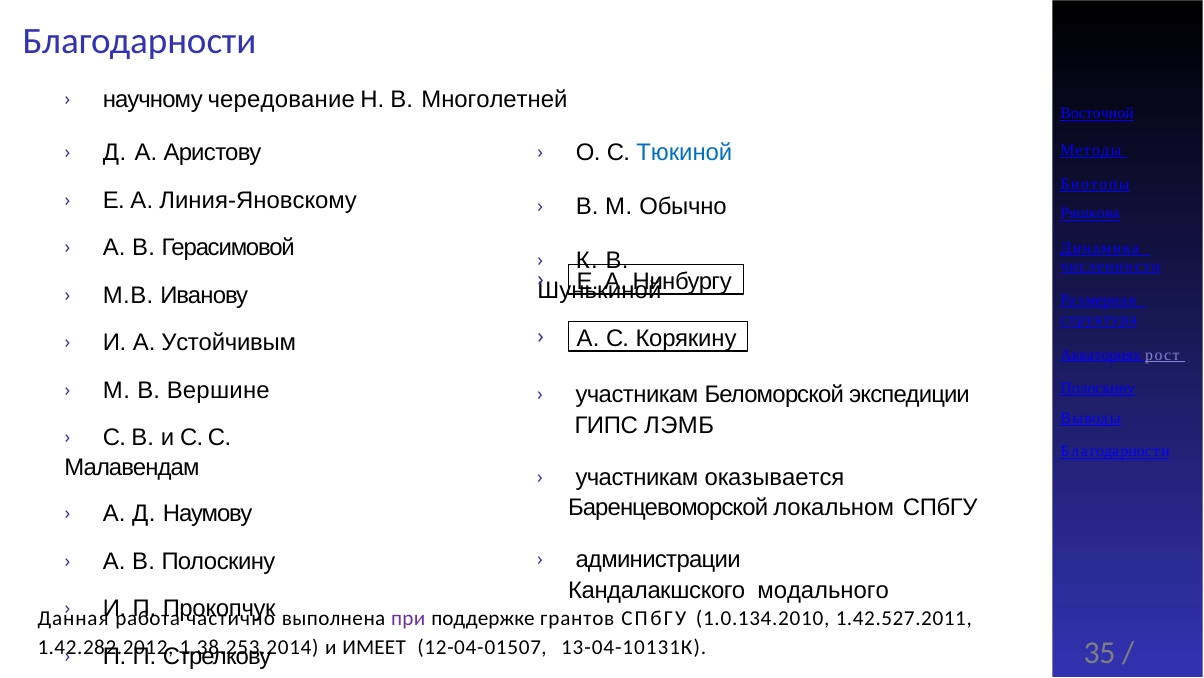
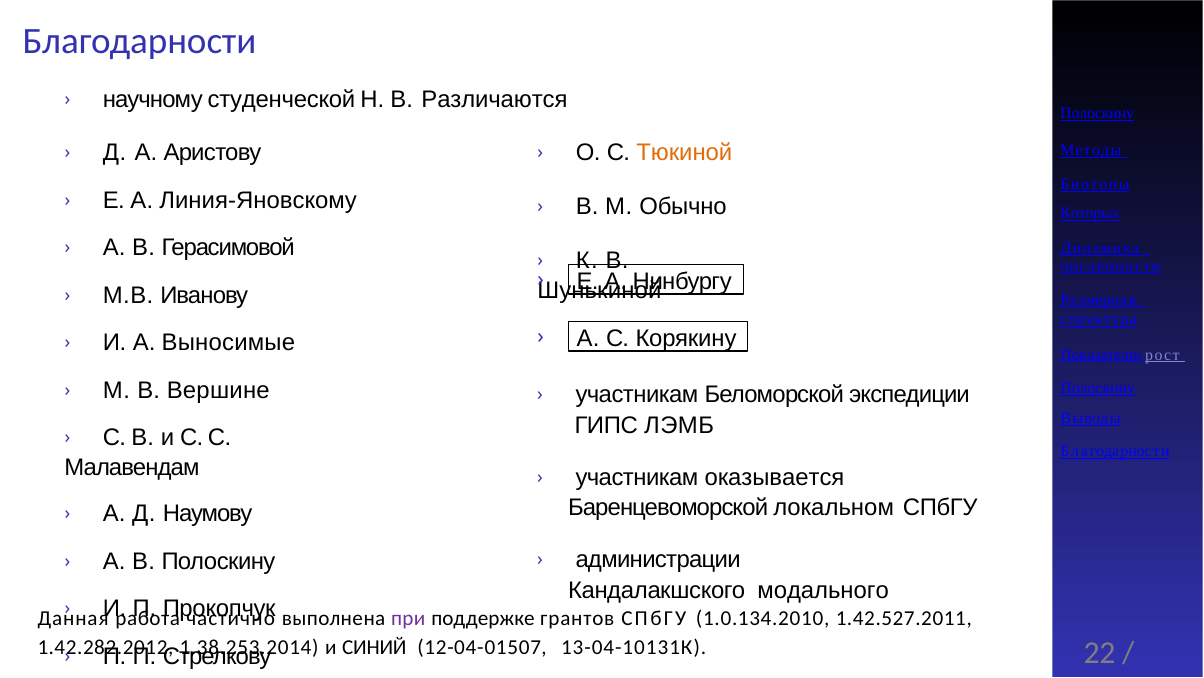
чередование: чередование -> студенческой (281, 100)
Многолетней: Многолетней -> Различаются (494, 100)
Восточной: Восточной -> Полоскину (1097, 113)
Тюкиной colour: blue -> orange (684, 153)
Ряшкова: Ряшкова -> Которых (1090, 214)
Устойчивым: Устойчивым -> Выносимые (228, 342)
Акваториях: Акваториях -> Показателю (1101, 355)
ИМЕЕТ: ИМЕЕТ -> СИНИЙ (374, 647)
35: 35 -> 22 (1100, 653)
